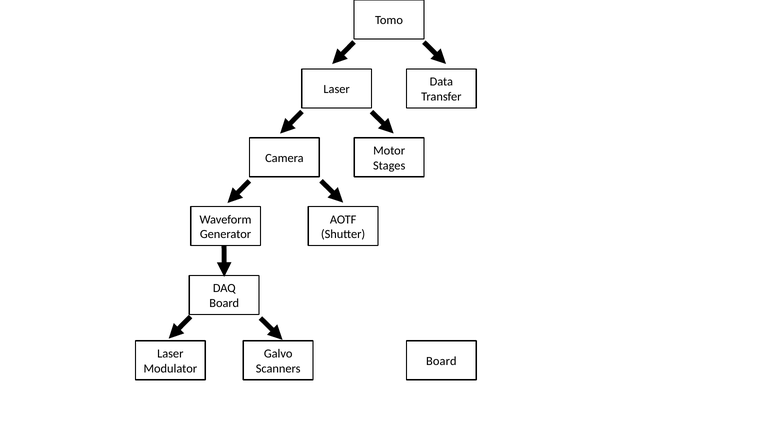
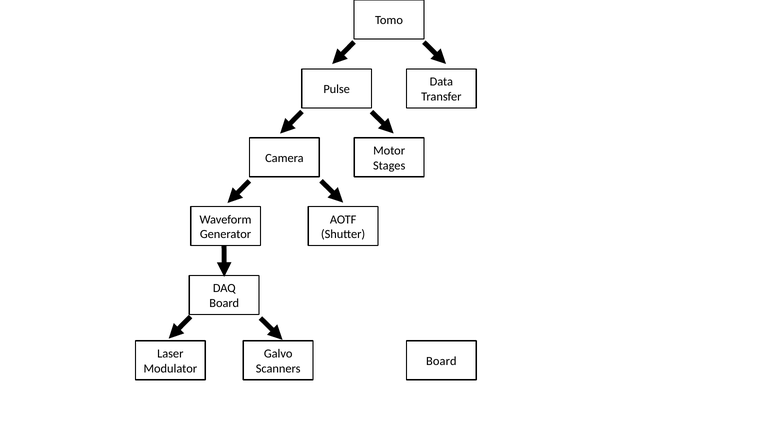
Laser: Laser -> Pulse (337, 89)
